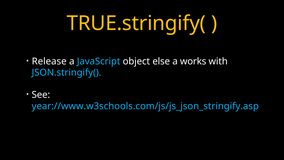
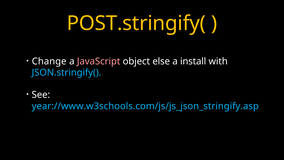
TRUE.stringify(: TRUE.stringify( -> POST.stringify( (136, 23)
Release: Release -> Change (49, 61)
JavaScript colour: light blue -> pink (99, 61)
works: works -> install (193, 61)
